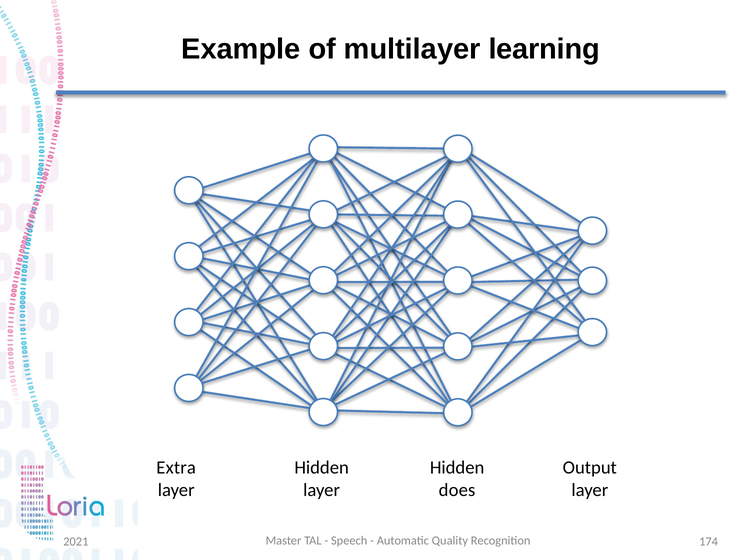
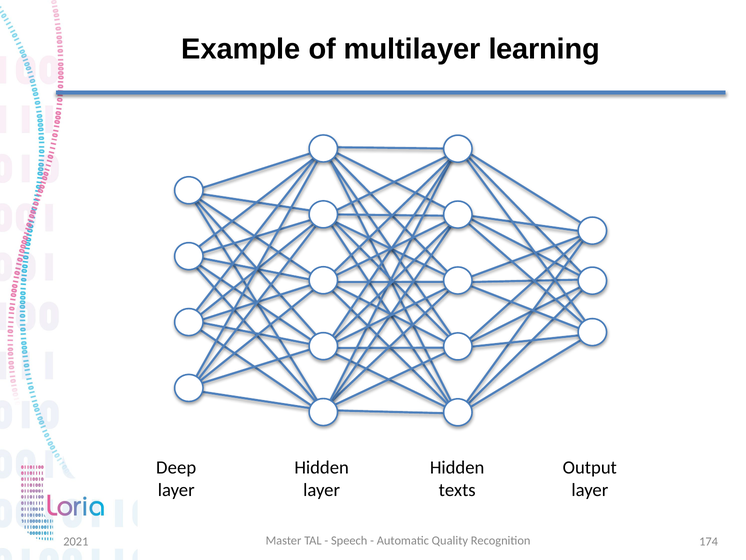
Extra: Extra -> Deep (176, 467)
does: does -> texts (457, 490)
